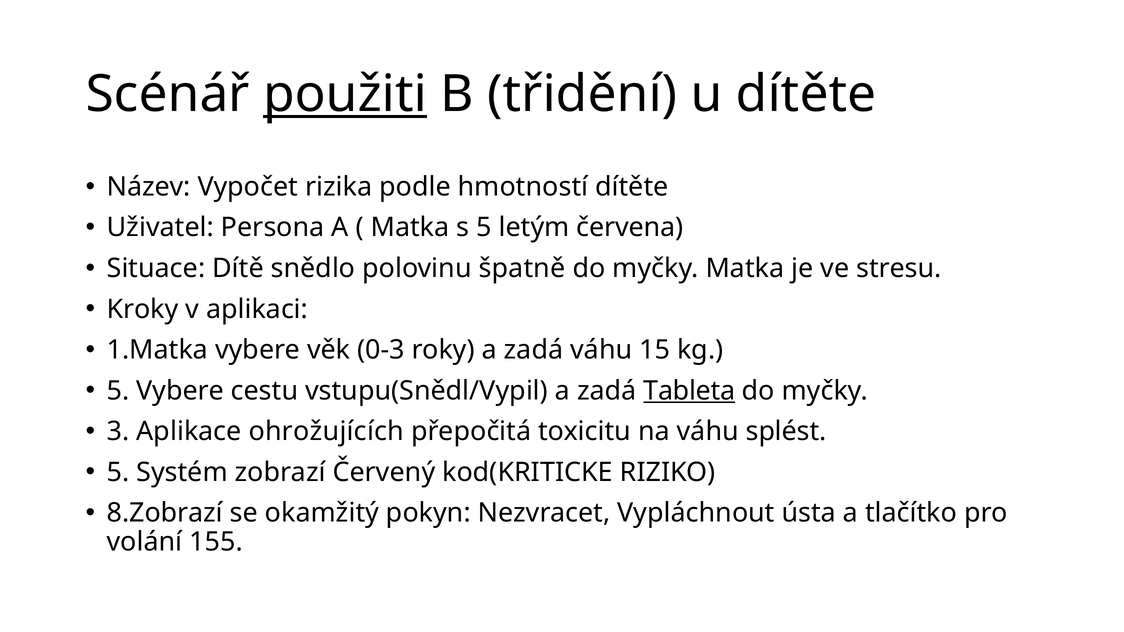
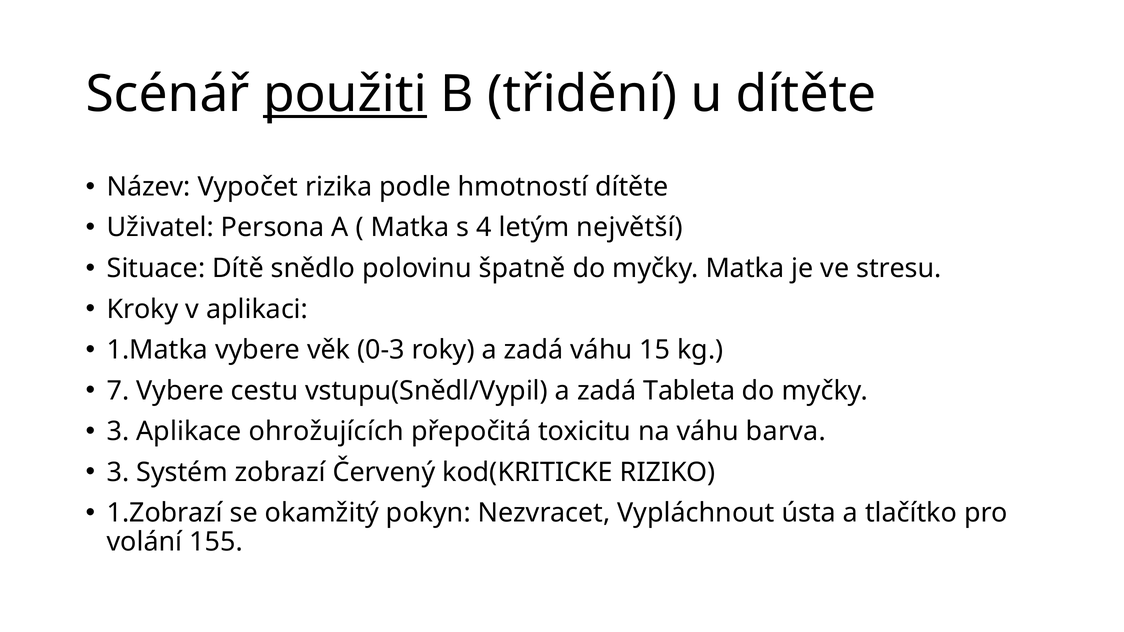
s 5: 5 -> 4 (484, 228)
červena: červena -> největší (630, 228)
5: 5 -> 7 (118, 391)
Tableta underline: present -> none (689, 391)
splést: splést -> barva (786, 432)
5: 5 -> 3 (118, 472)
8.Zobrazí: 8.Zobrazí -> 1.Zobrazí (165, 513)
